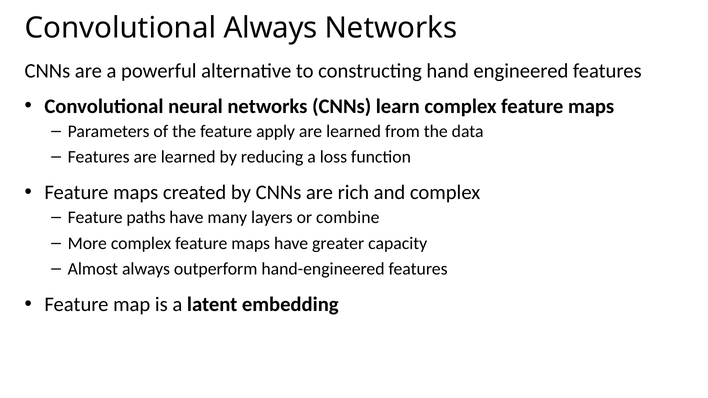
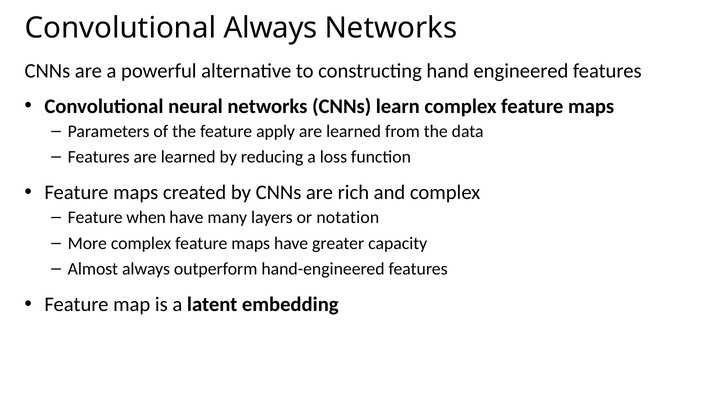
paths: paths -> when (146, 218)
combine: combine -> notation (348, 218)
